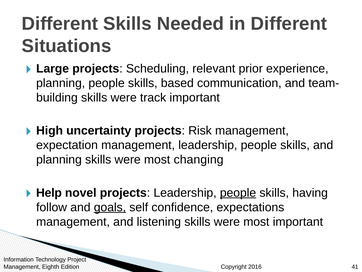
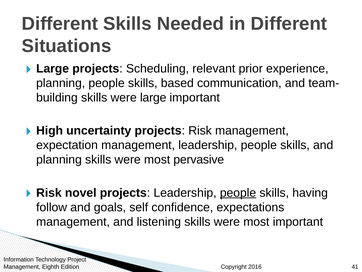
were track: track -> large (153, 97)
changing: changing -> pervasive (199, 159)
Help: Help -> Risk (49, 192)
goals underline: present -> none (110, 207)
